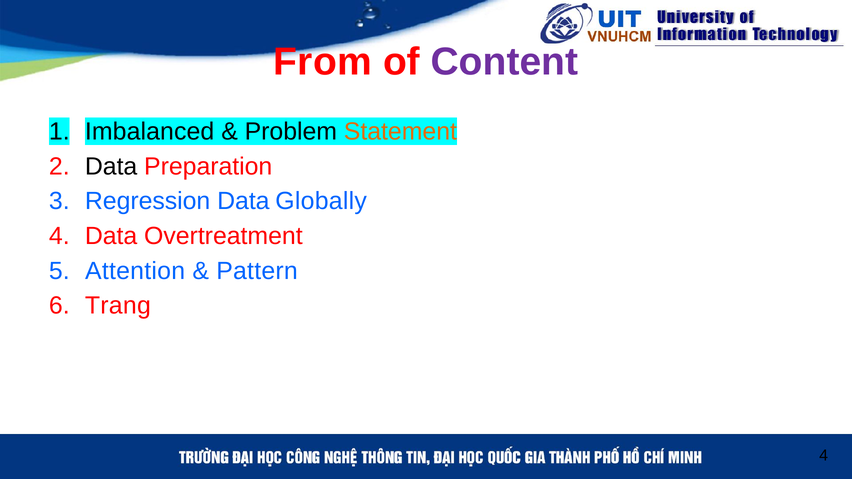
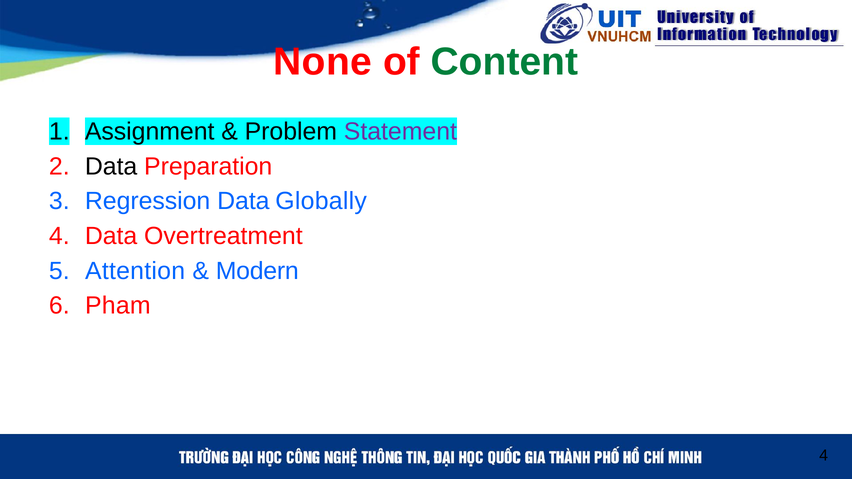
From: From -> None (323, 62)
Content colour: purple -> green (504, 62)
Imbalanced: Imbalanced -> Assignment (150, 132)
Statement colour: orange -> purple (400, 132)
Pattern: Pattern -> Modern (257, 271)
Trang: Trang -> Pham (118, 306)
